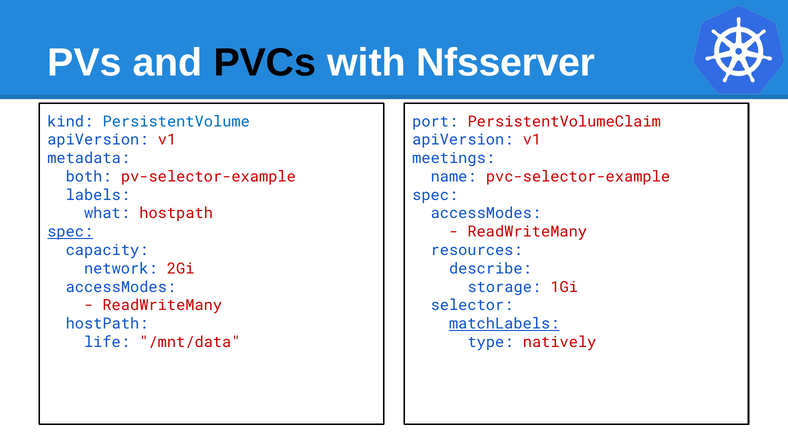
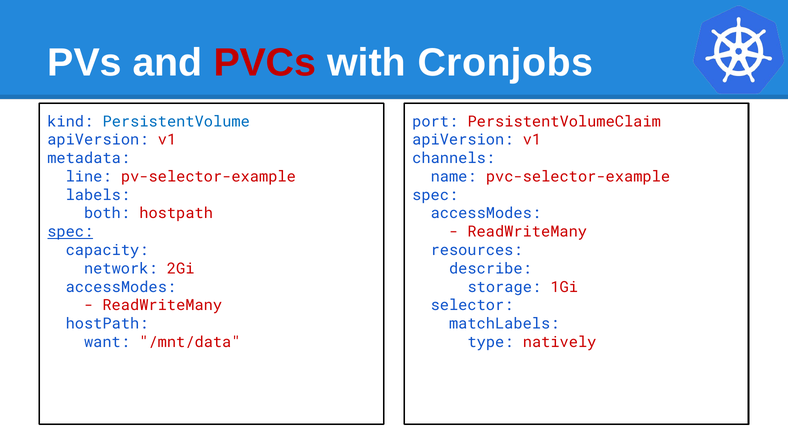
PVCs colour: black -> red (265, 63)
Nfsserver: Nfsserver -> Cronjobs (505, 63)
meetings: meetings -> channels (454, 158)
both: both -> line (89, 177)
what: what -> both (107, 214)
matchLabels underline: present -> none (504, 324)
life: life -> want (107, 342)
